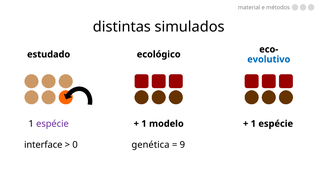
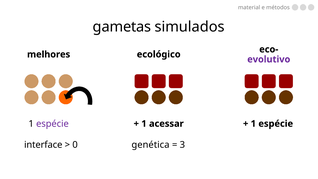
distintas: distintas -> gametas (122, 27)
estudado: estudado -> melhores (49, 54)
evolutivo colour: blue -> purple (269, 59)
modelo: modelo -> acessar (166, 124)
9: 9 -> 3 (182, 145)
